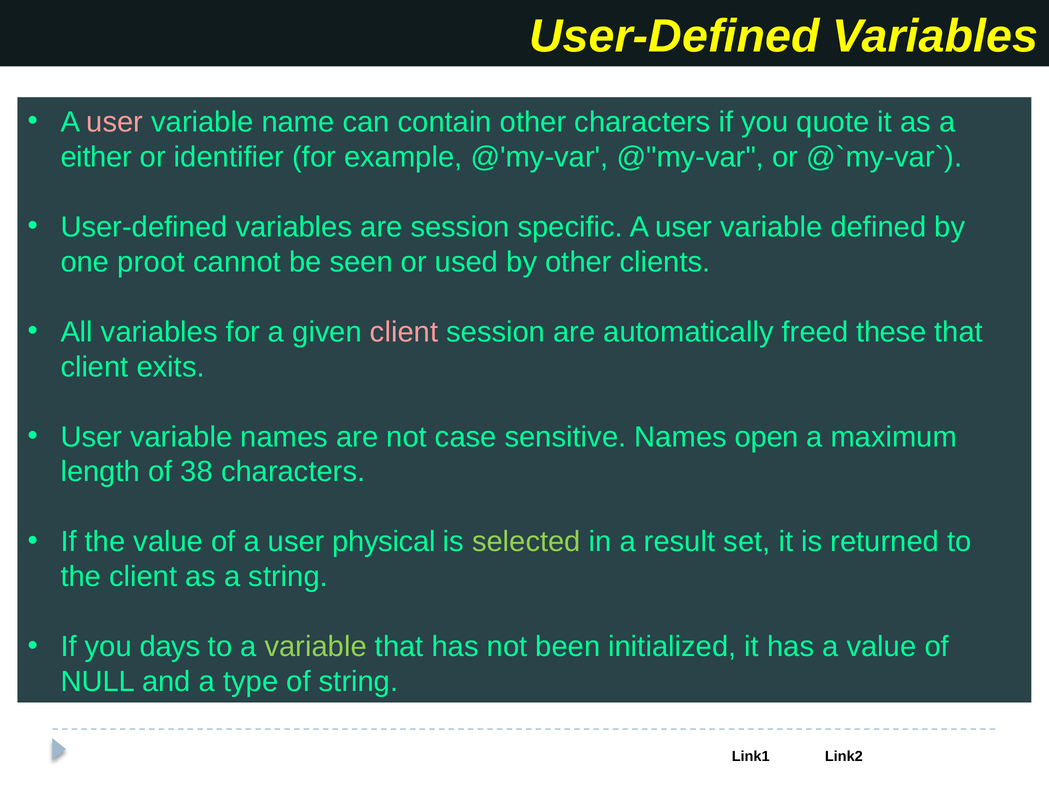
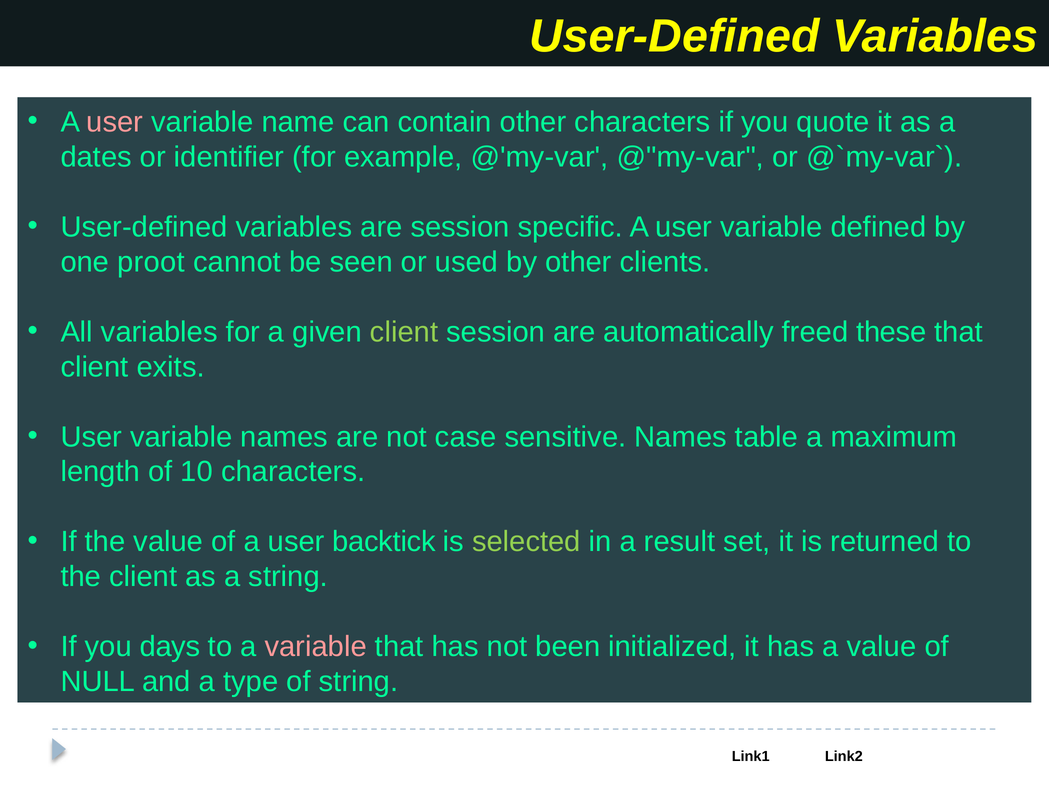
either: either -> dates (96, 157)
client colour: pink -> light green (404, 332)
open: open -> table (767, 437)
38: 38 -> 10 (197, 472)
physical: physical -> backtick (384, 542)
variable colour: light green -> pink (316, 647)
